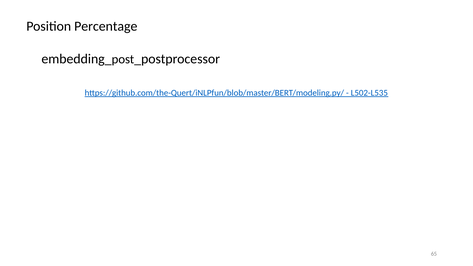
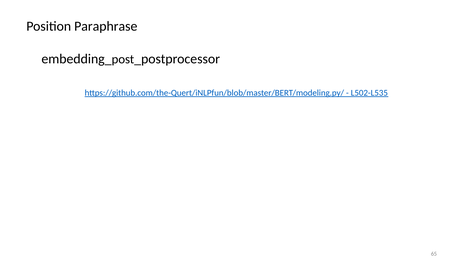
Percentage: Percentage -> Paraphrase (106, 26)
